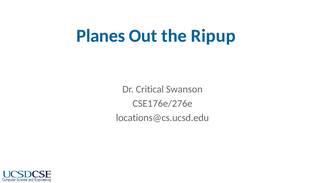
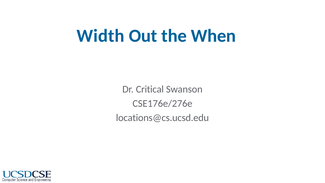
Planes: Planes -> Width (101, 36)
Ripup: Ripup -> When (213, 36)
